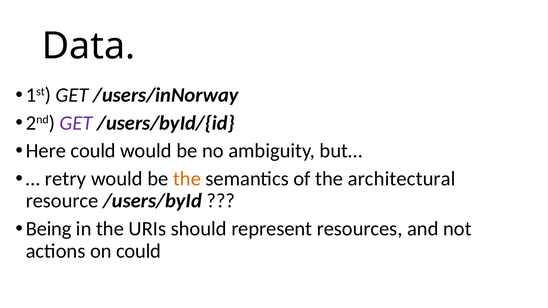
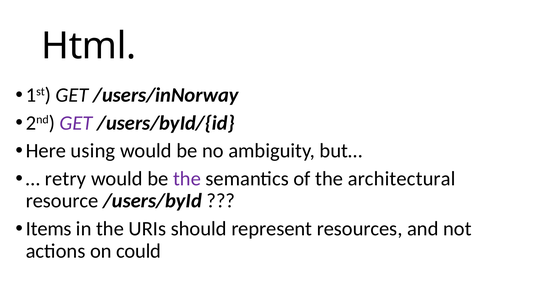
Data: Data -> Html (89, 46)
Here could: could -> using (93, 151)
the colour: orange -> purple (187, 179)
Being: Being -> Items (49, 229)
